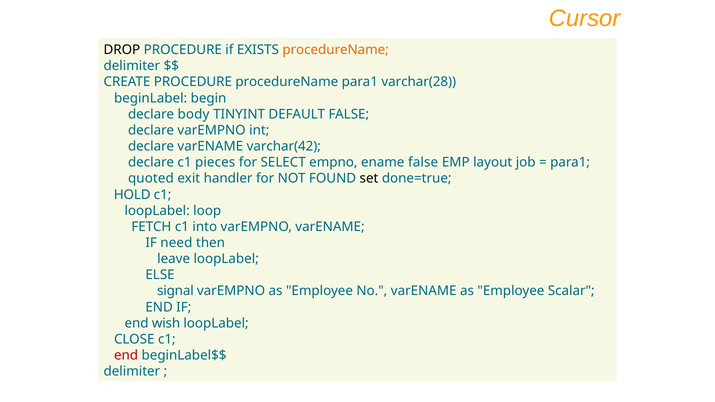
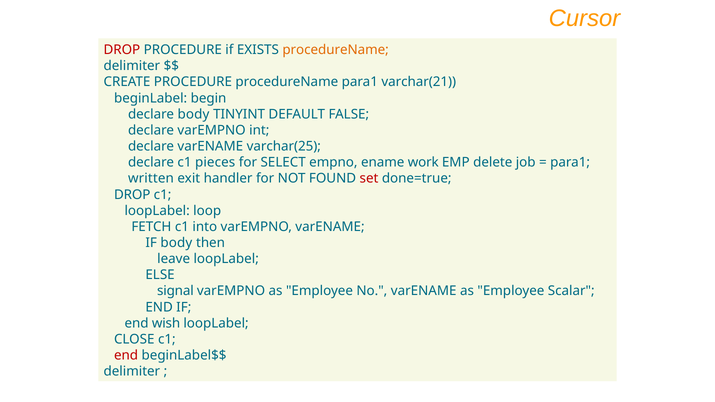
DROP colour: black -> red (122, 50)
varchar(28: varchar(28 -> varchar(21 (419, 82)
varchar(42: varchar(42 -> varchar(25 (284, 146)
ename false: false -> work (423, 163)
layout: layout -> delete (493, 163)
quoted: quoted -> written (151, 179)
set colour: black -> red (369, 179)
HOLD: HOLD -> DROP (132, 195)
IF need: need -> body (176, 243)
